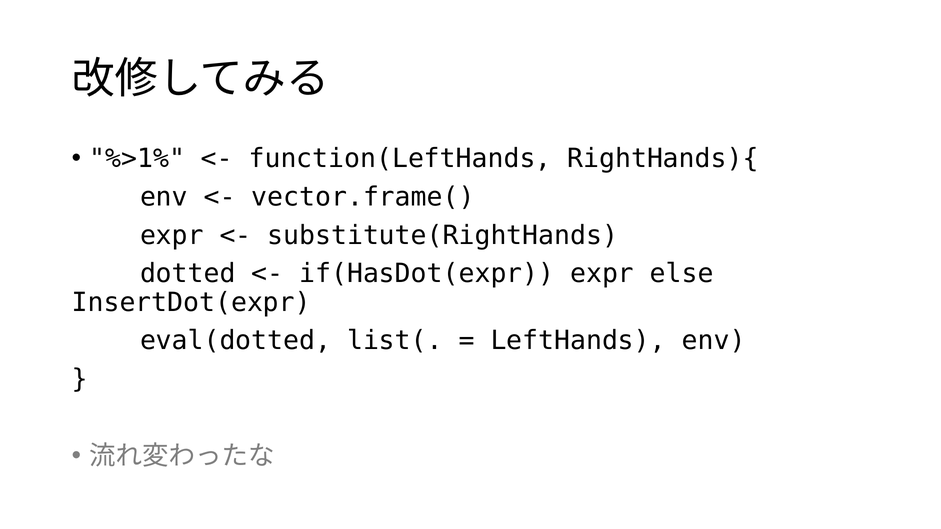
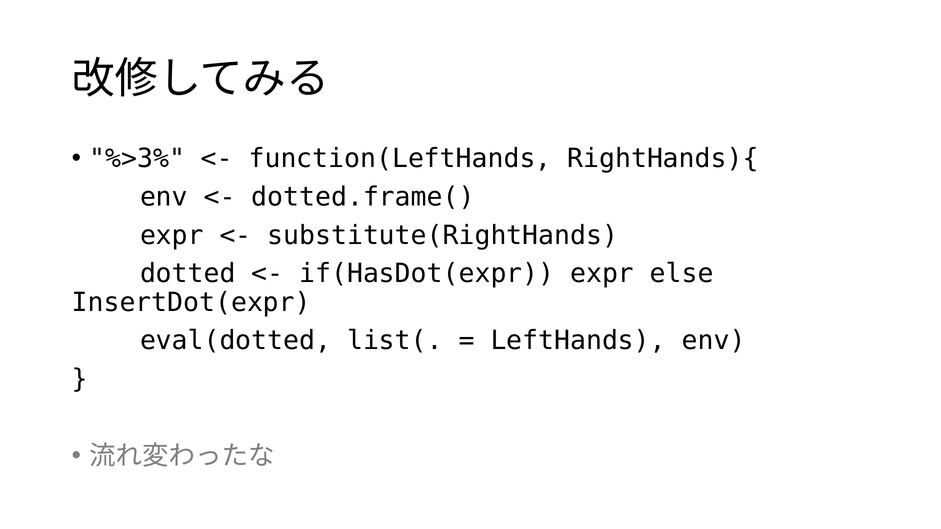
%>1%: %>1% -> %>3% (137, 159)
vector.frame(: vector.frame( -> dotted.frame( (363, 197)
